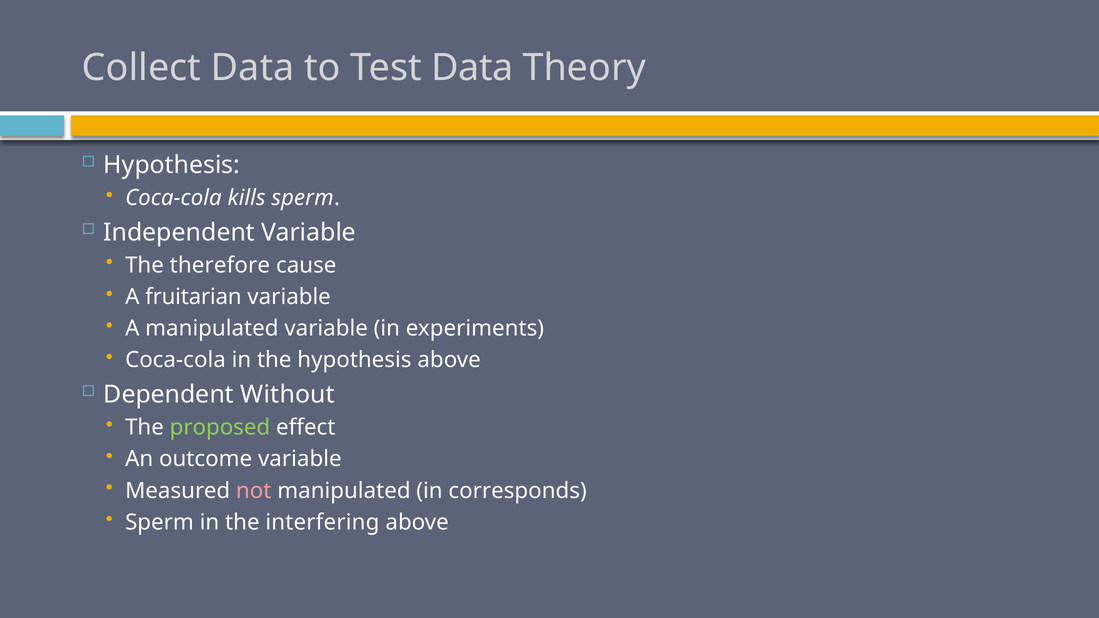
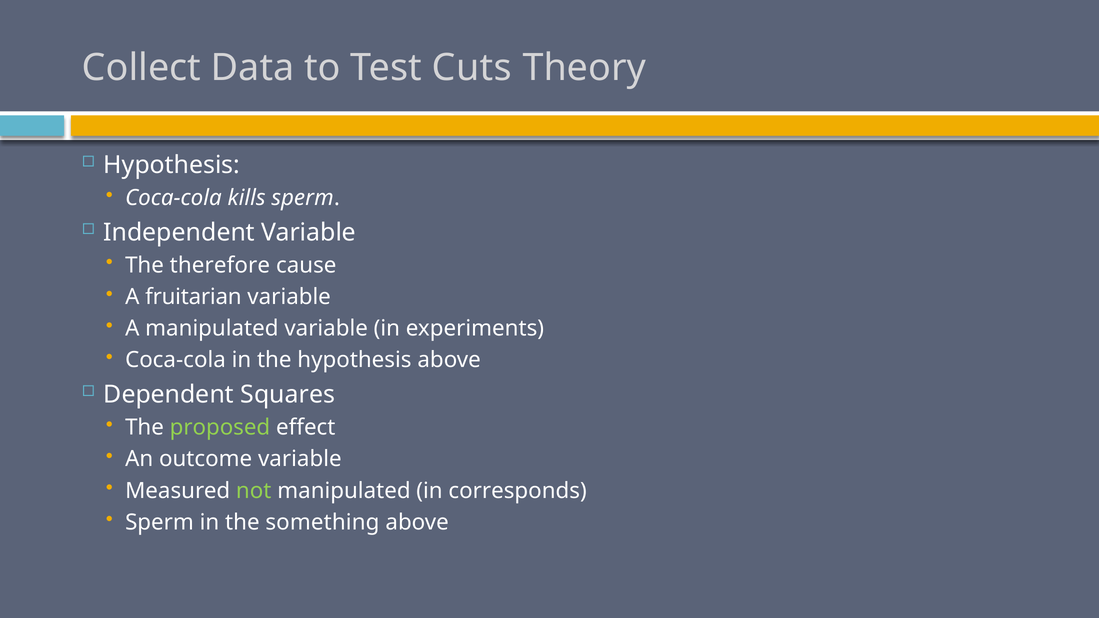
Test Data: Data -> Cuts (472, 68)
Without: Without -> Squares (288, 395)
not colour: pink -> light green (254, 491)
interfering: interfering -> something (322, 522)
